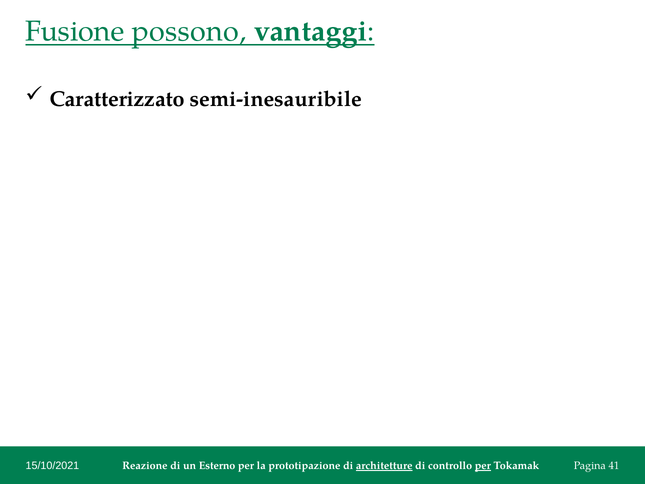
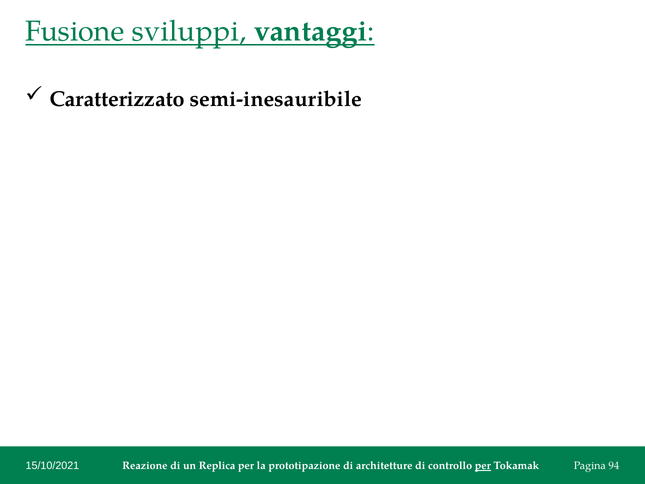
possono: possono -> sviluppi (189, 31)
Esterno: Esterno -> Replica (217, 466)
architetture underline: present -> none (384, 466)
41: 41 -> 94 (614, 466)
